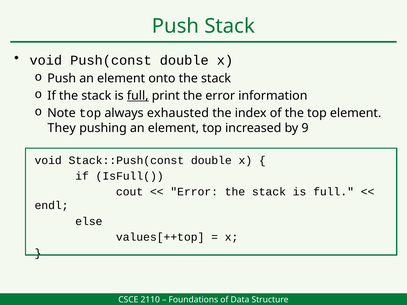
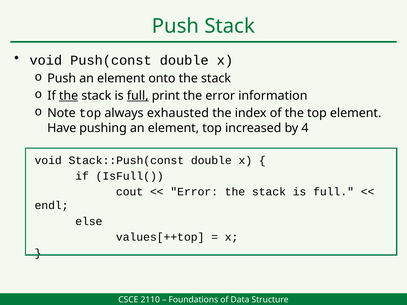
the underline: none -> present (69, 96)
They: They -> Have (62, 128)
9: 9 -> 4 (305, 128)
